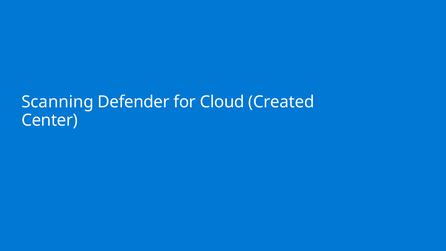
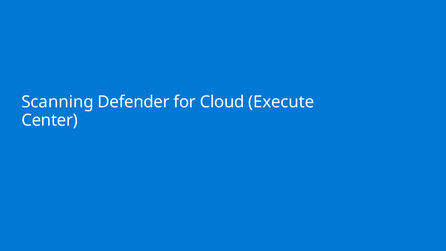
Created: Created -> Execute (281, 102)
